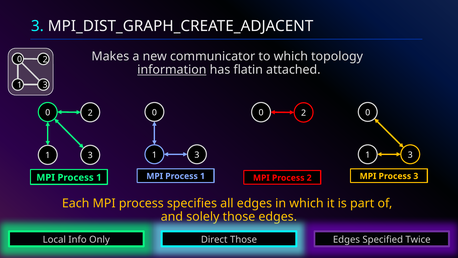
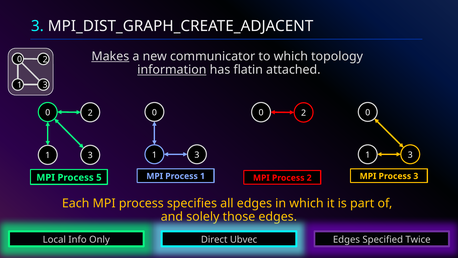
Makes underline: none -> present (110, 56)
1: 1 -> 5 (99, 177)
Direct Those: Those -> Ubvec (244, 239)
